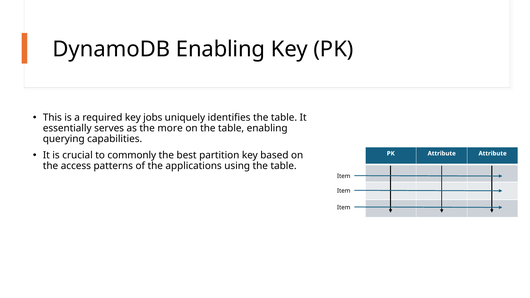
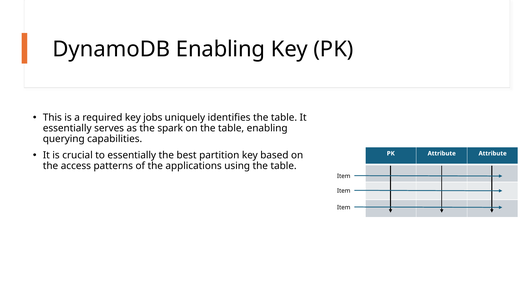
more: more -> spark (170, 128)
to commonly: commonly -> essentially (132, 155)
